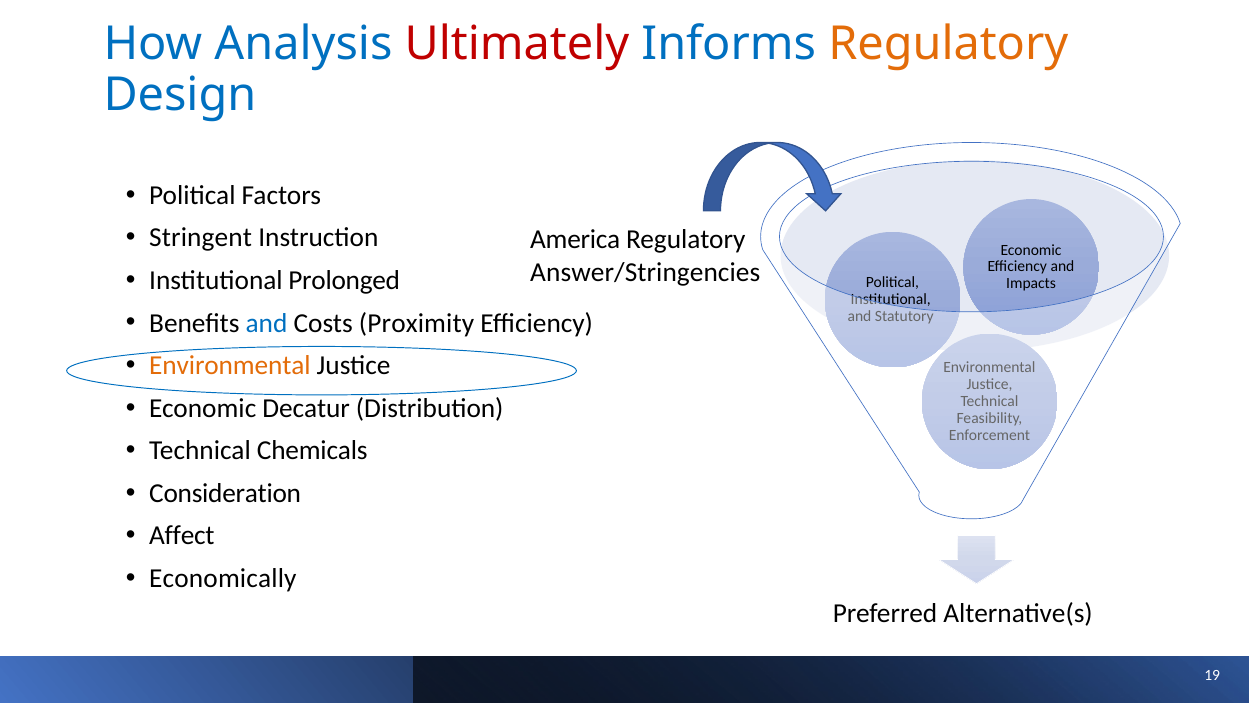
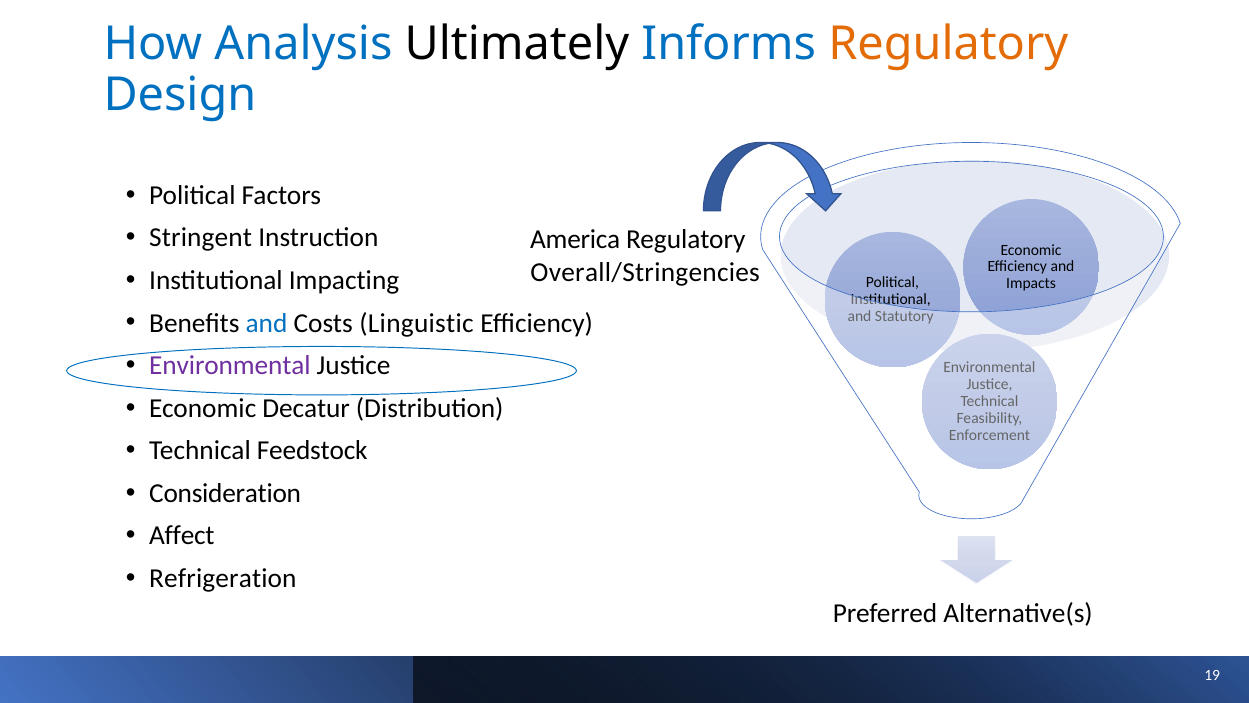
Ultimately colour: red -> black (517, 44)
Answer/Stringencies: Answer/Stringencies -> Overall/Stringencies (645, 272)
Prolonged: Prolonged -> Impacting (344, 280)
Proximity: Proximity -> Linguistic (417, 323)
Environmental colour: orange -> purple (230, 365)
Chemicals: Chemicals -> Feedstock (312, 450)
Economically: Economically -> Refrigeration (223, 578)
